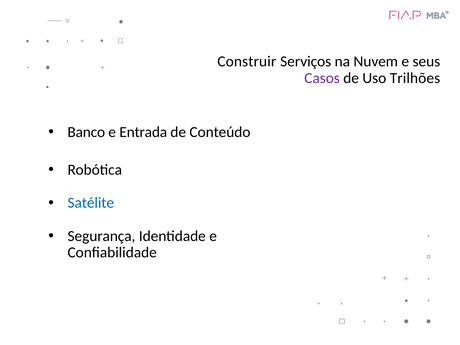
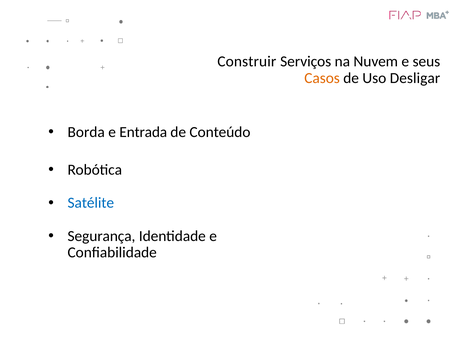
Casos colour: purple -> orange (322, 78)
Trilhões: Trilhões -> Desligar (415, 78)
Banco: Banco -> Borda (86, 132)
